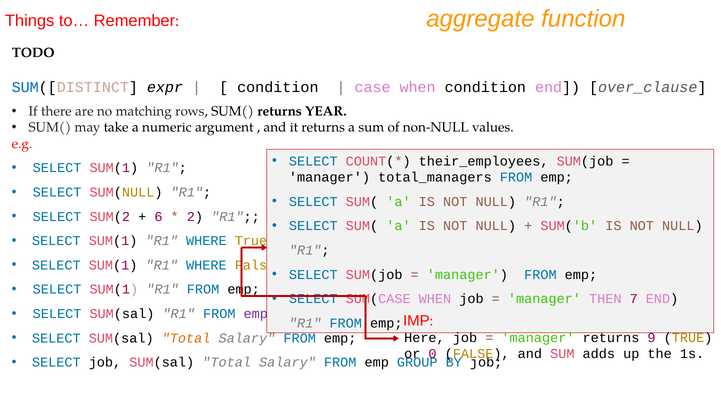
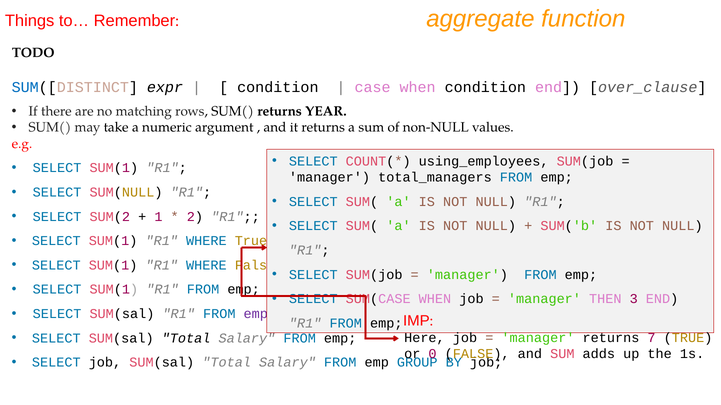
their_employees: their_employees -> using_employees (484, 161)
6: 6 -> 1 (158, 217)
7: 7 -> 3 (634, 299)
Total colour: orange -> black (186, 339)
9: 9 -> 7 (652, 338)
